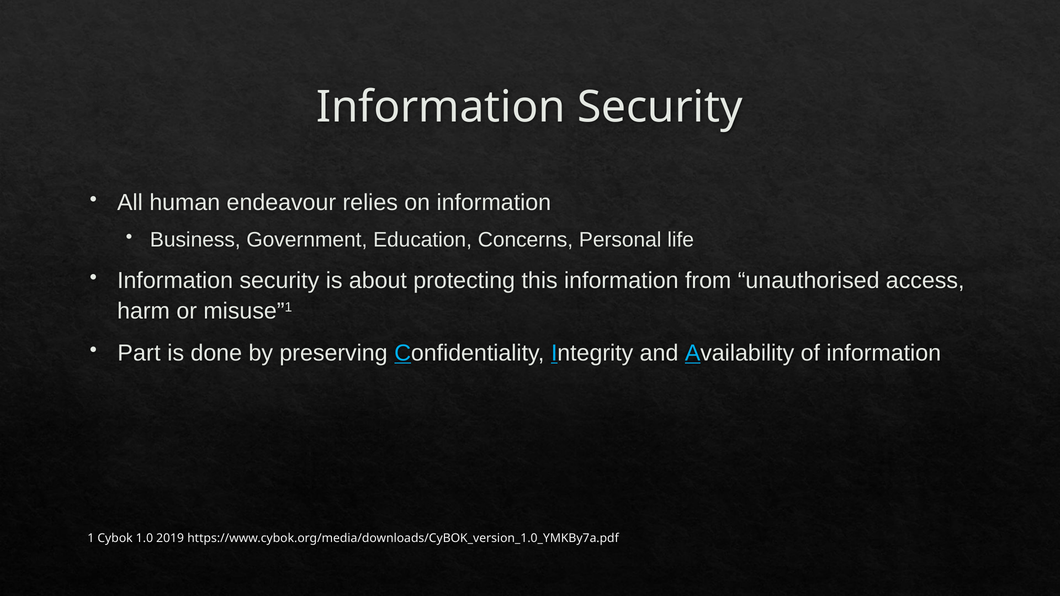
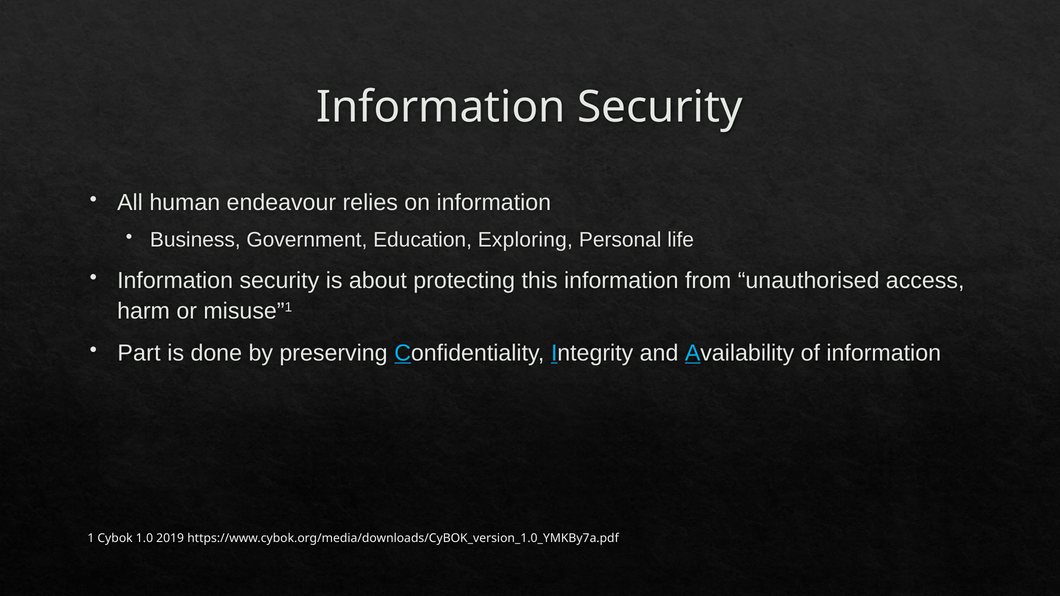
Concerns: Concerns -> Exploring (525, 240)
